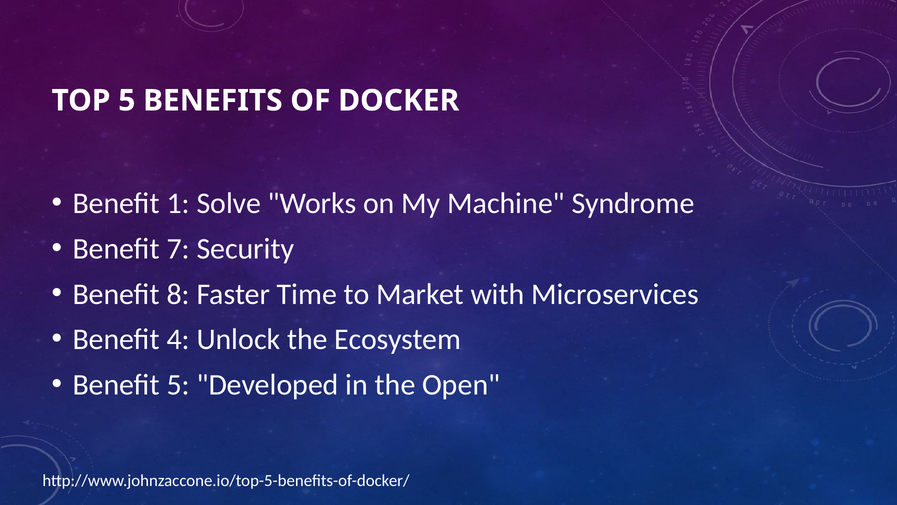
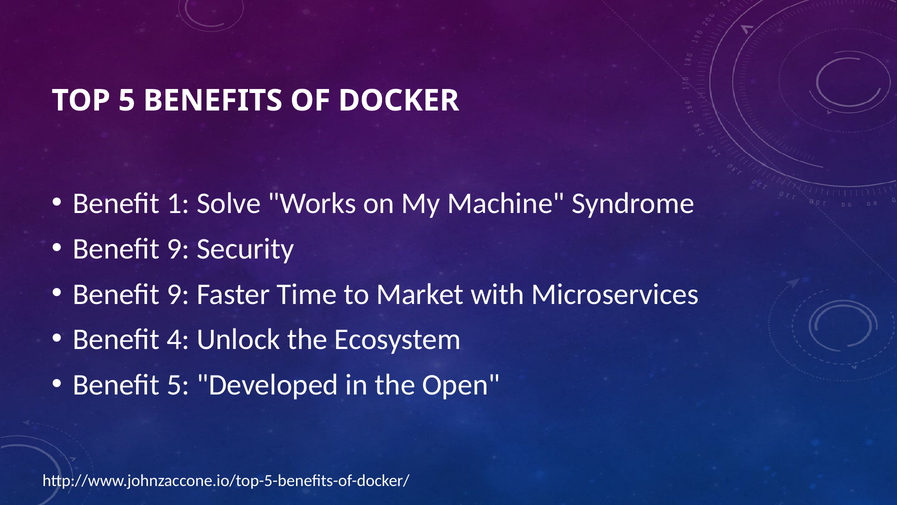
7: 7 -> 9 (178, 249)
8: 8 -> 9 (178, 294)
